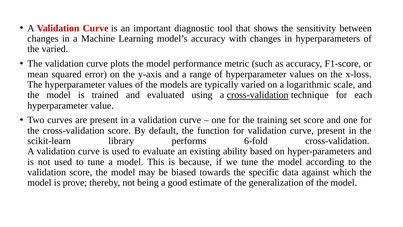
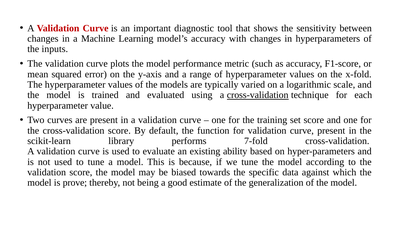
the varied: varied -> inputs (55, 49)
x-loss: x-loss -> x-fold (359, 74)
6-fold: 6-fold -> 7-fold (256, 141)
